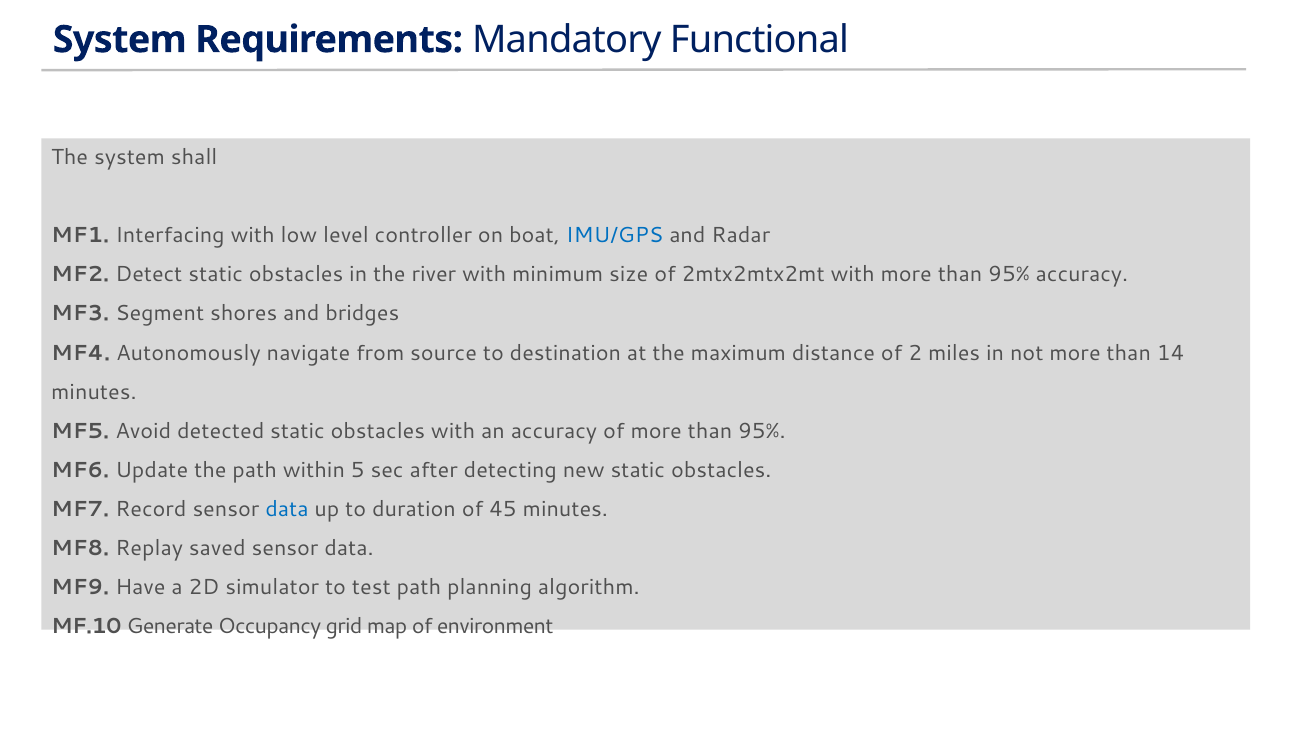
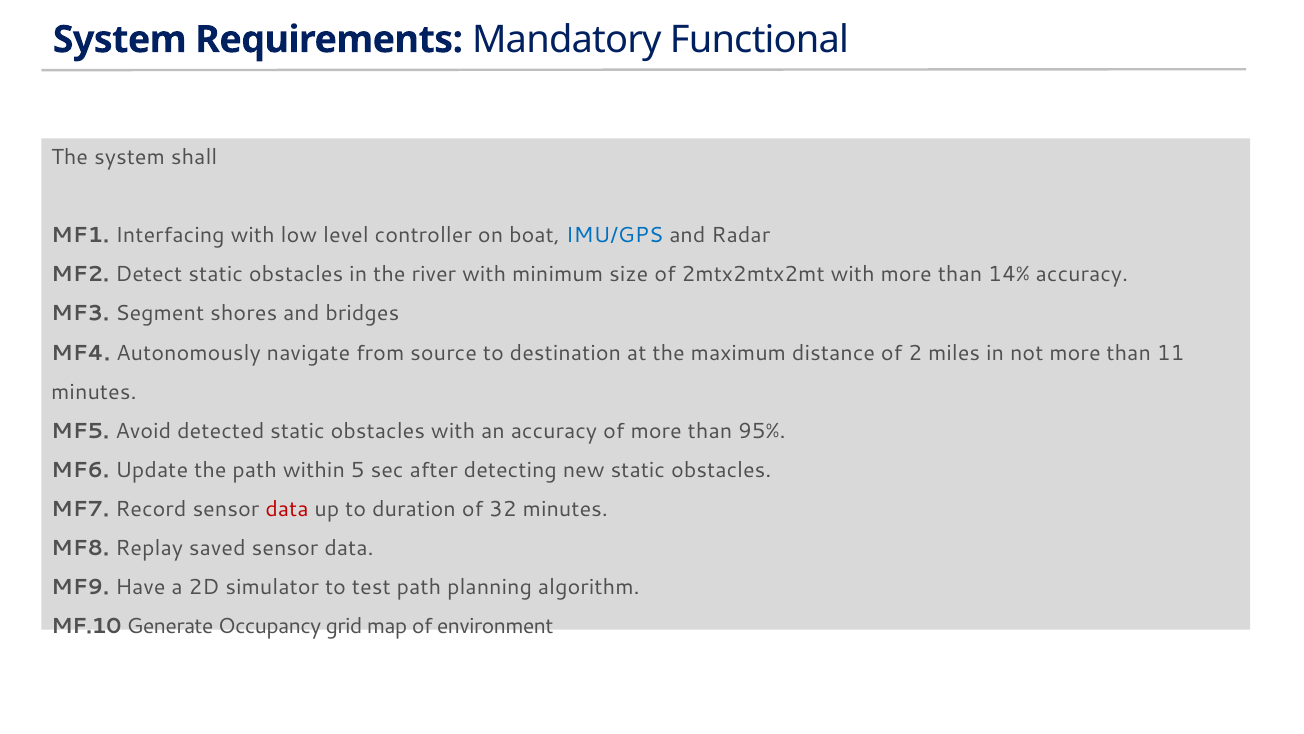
with more than 95%: 95% -> 14% (1009, 275)
14: 14 -> 11 (1171, 353)
data colour: blue -> red (287, 509)
45: 45 -> 32 (503, 509)
